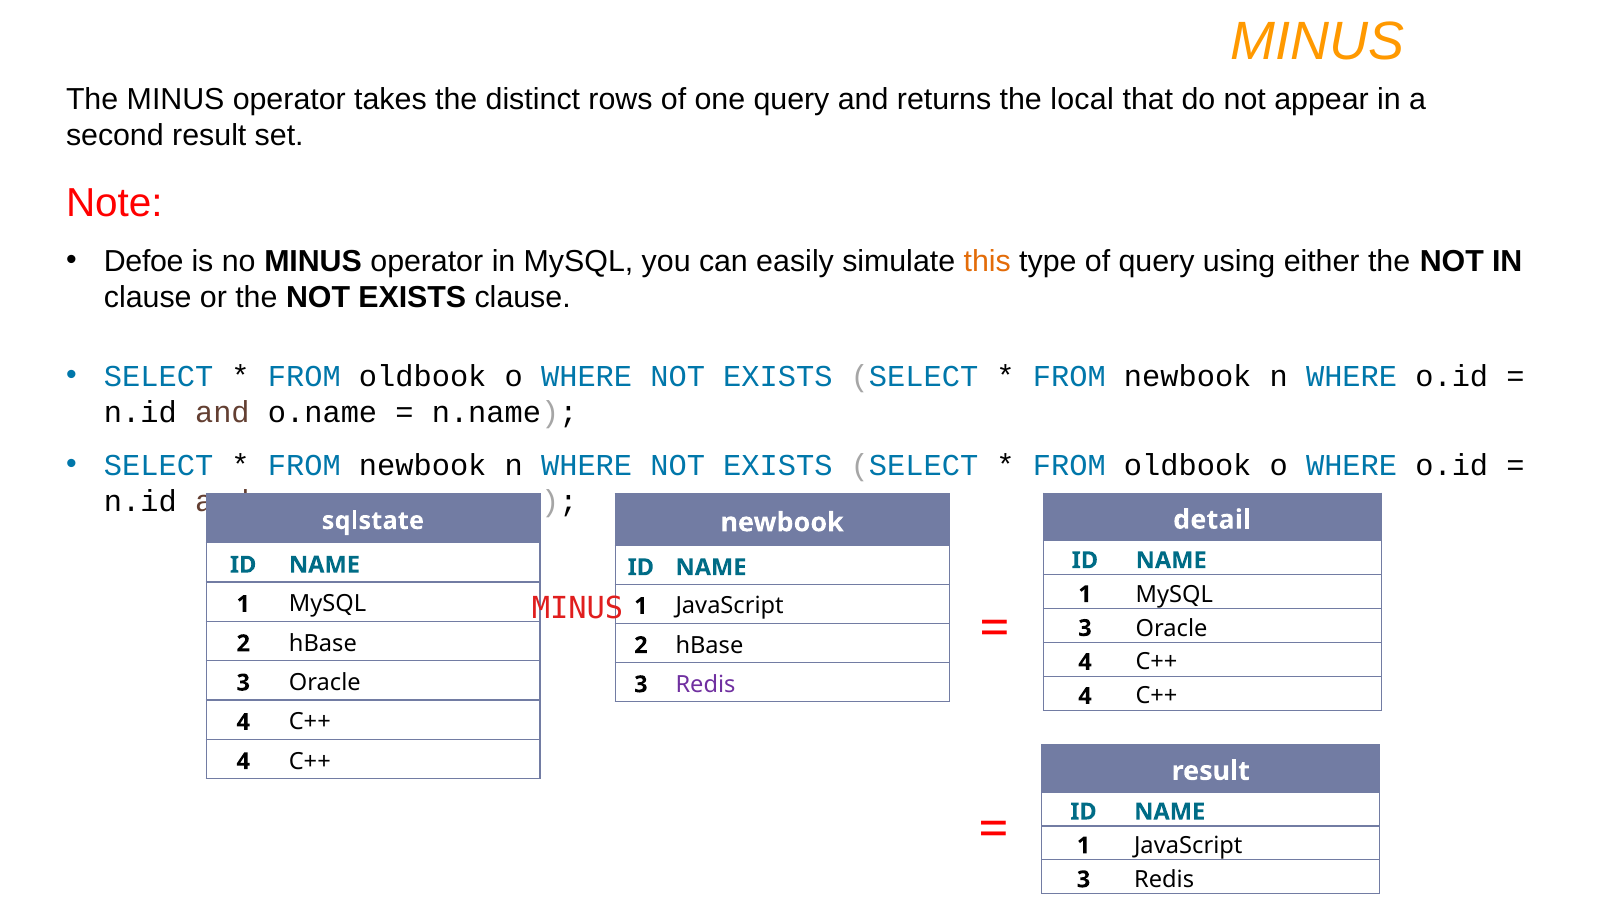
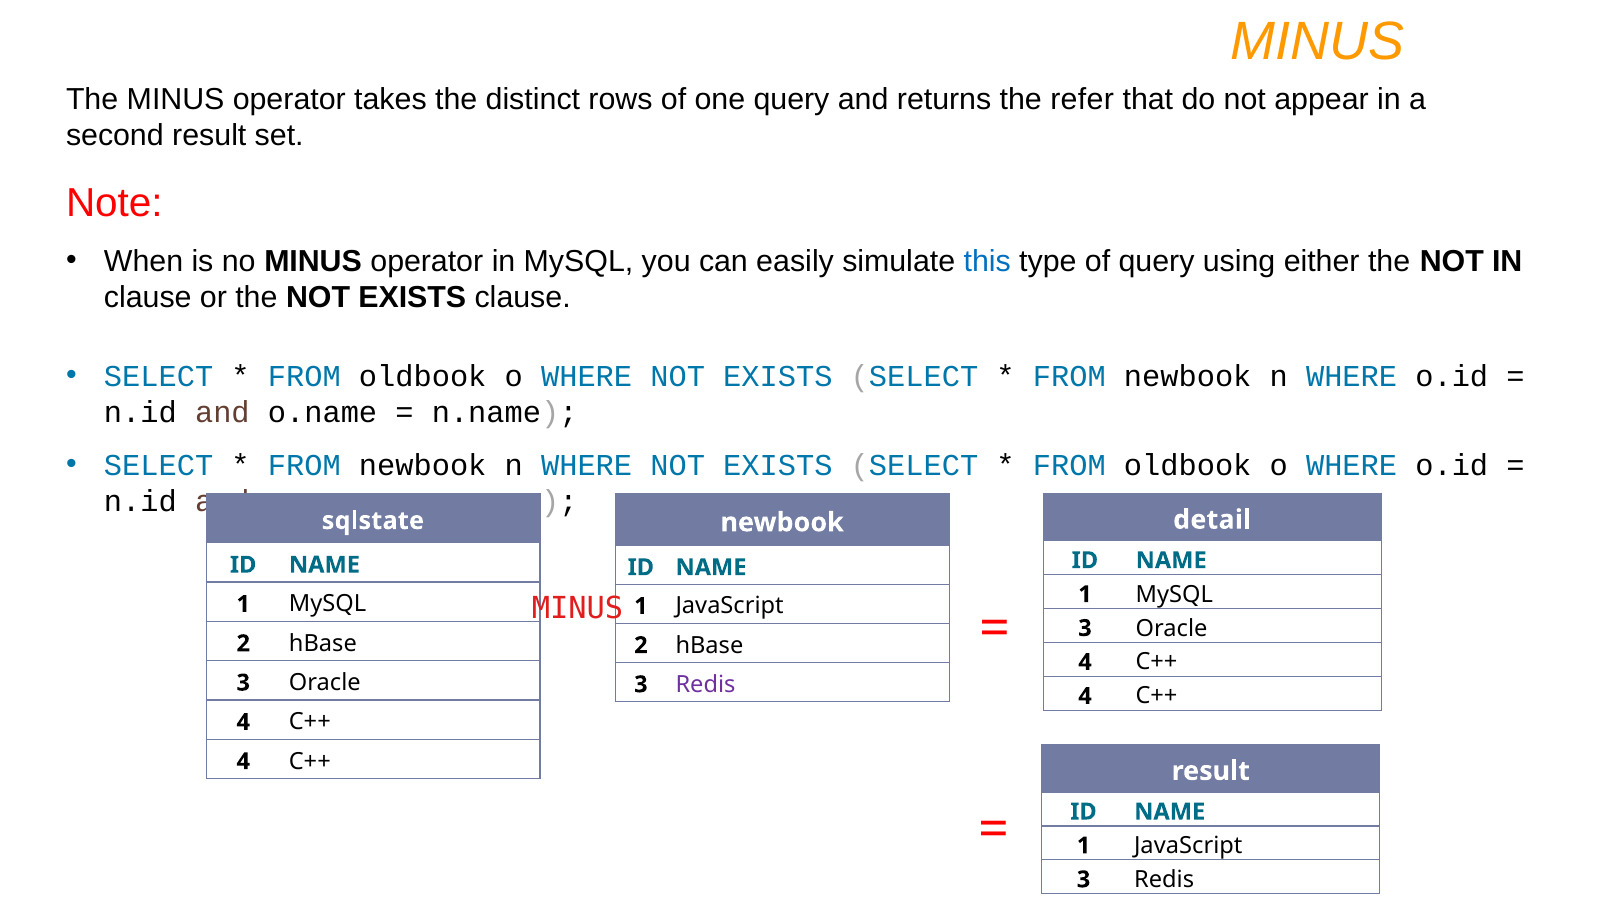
local: local -> refer (1082, 99)
Defoe: Defoe -> When (144, 261)
this colour: orange -> blue (987, 261)
